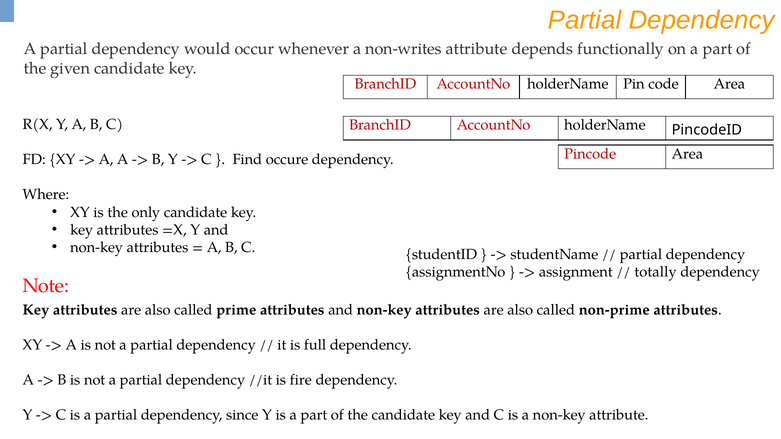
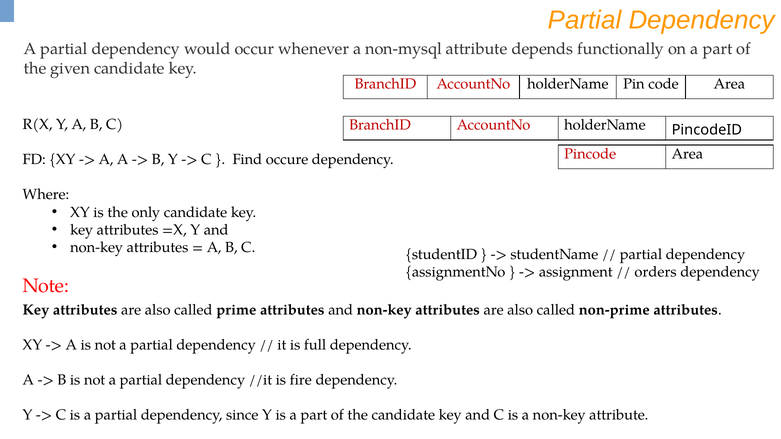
non-writes: non-writes -> non-mysql (404, 49)
totally: totally -> orders (656, 272)
